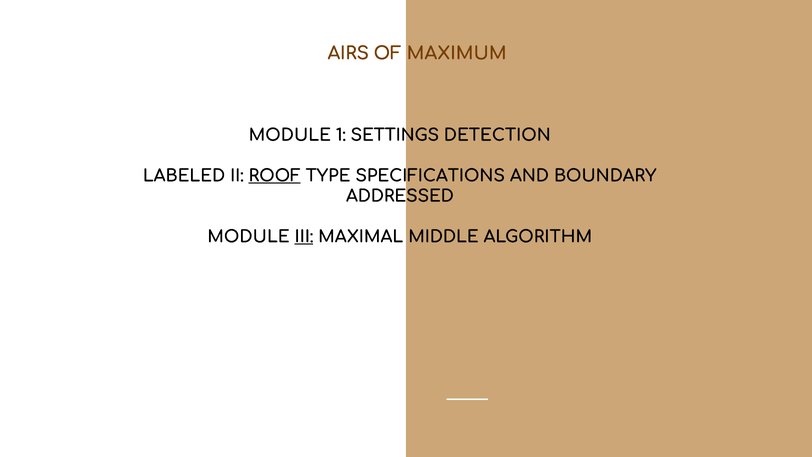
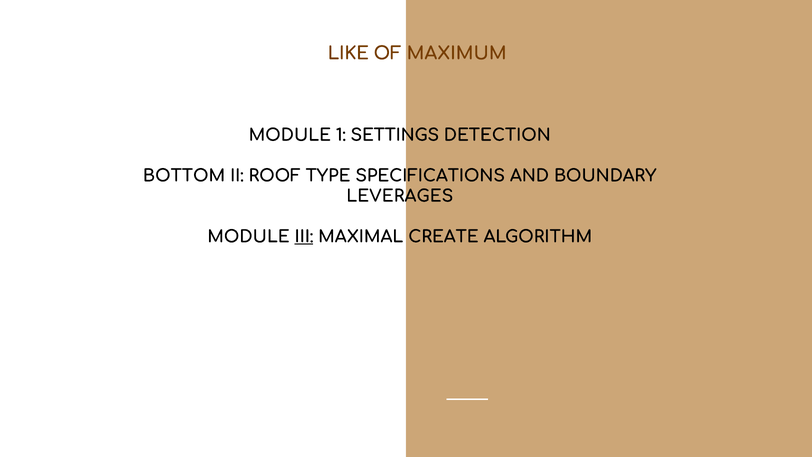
AIRS: AIRS -> LIKE (348, 53)
LABELED: LABELED -> BOTTOM (184, 176)
ROOF underline: present -> none (275, 176)
ADDRESSED: ADDRESSED -> LEVERAGES (400, 196)
MIDDLE: MIDDLE -> CREATE (443, 237)
